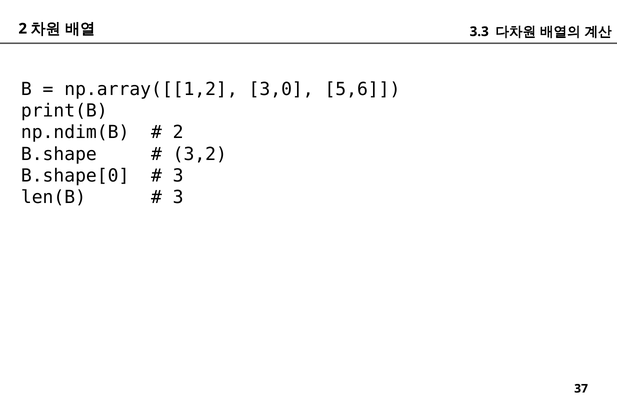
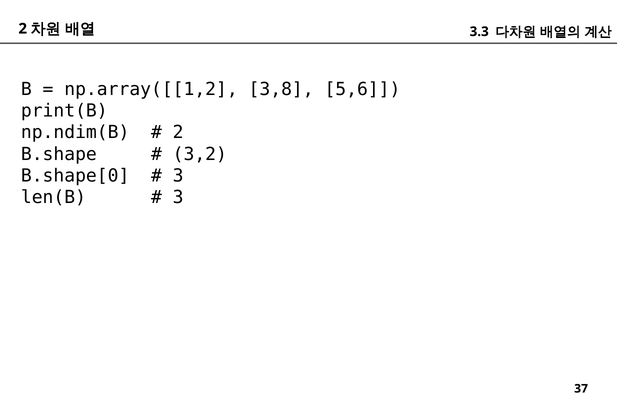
3,0: 3,0 -> 3,8 (281, 89)
